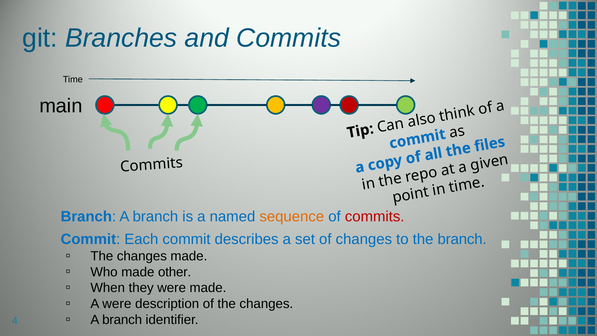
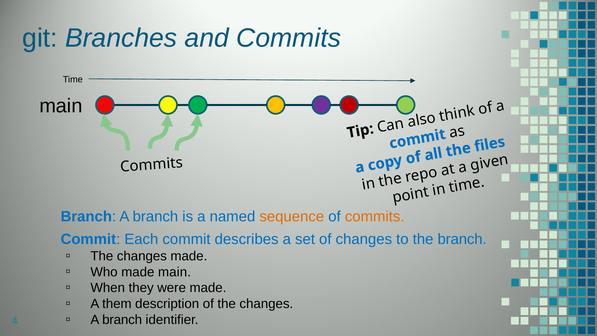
commits colour: red -> orange (375, 216)
made other: other -> main (175, 272)
A were: were -> them (117, 304)
